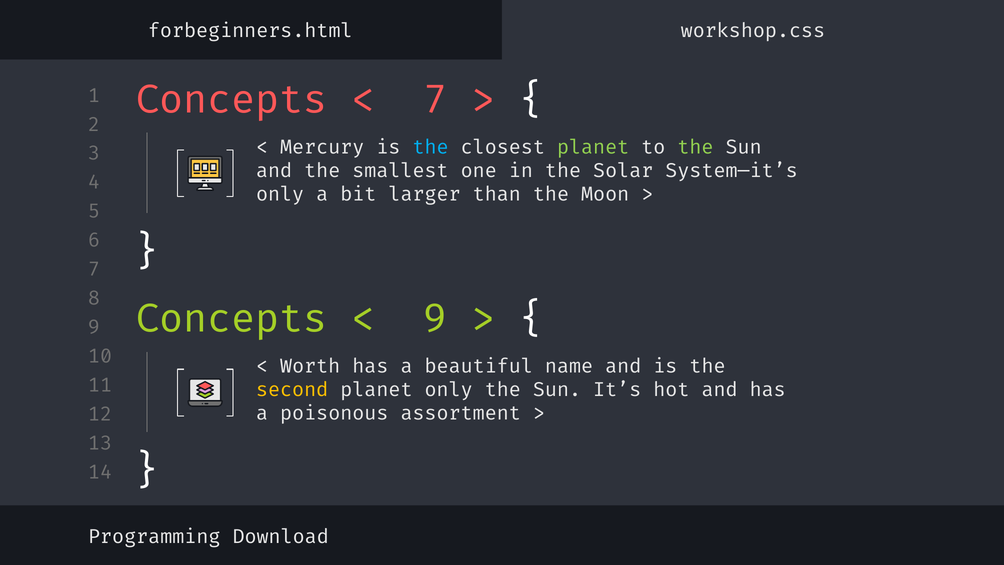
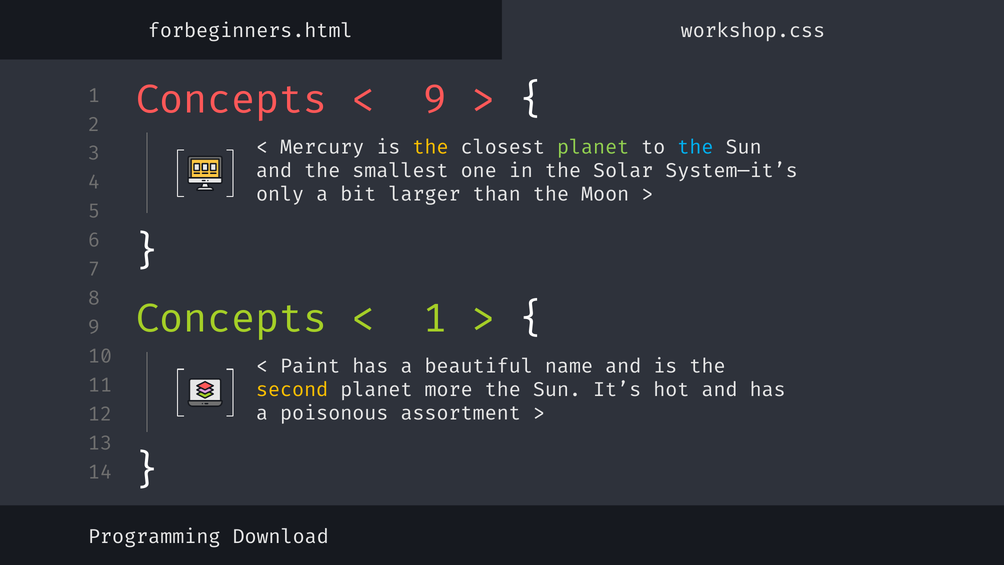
/7: /7 -> /9 (423, 100)
the colour: light blue -> yellow (431, 147)
the colour: light green -> light blue (695, 147)
/9: /9 -> /1 (423, 319)
Worth: Worth -> Paint (310, 366)
planet only: only -> more (449, 390)
